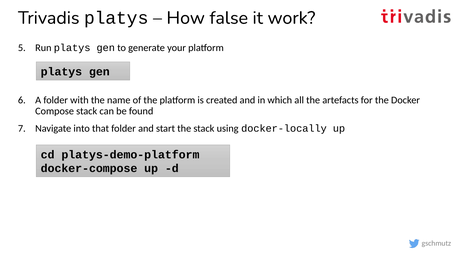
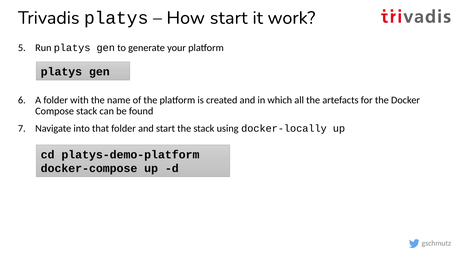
How false: false -> start (229, 18)
